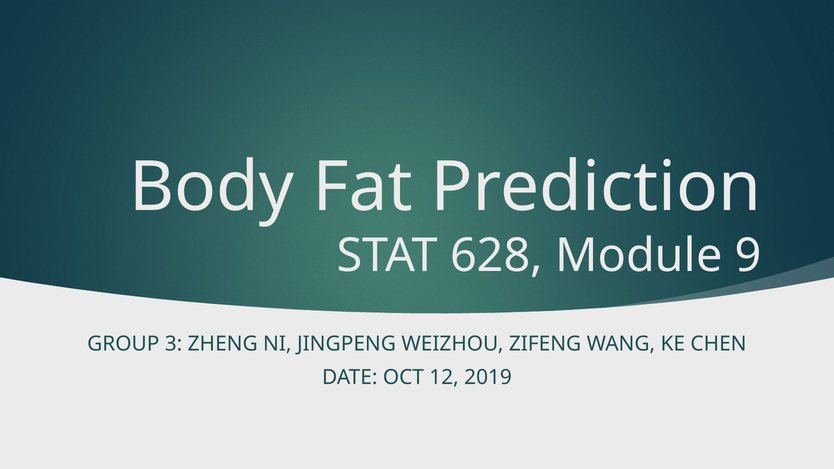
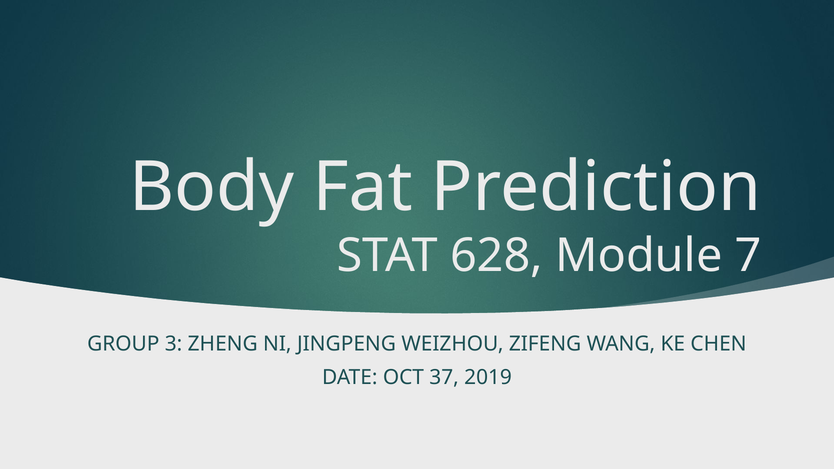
9: 9 -> 7 (748, 256)
12: 12 -> 37 (444, 378)
